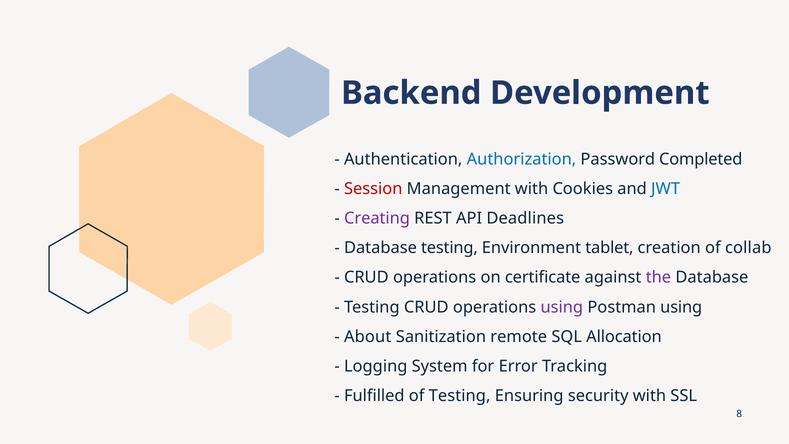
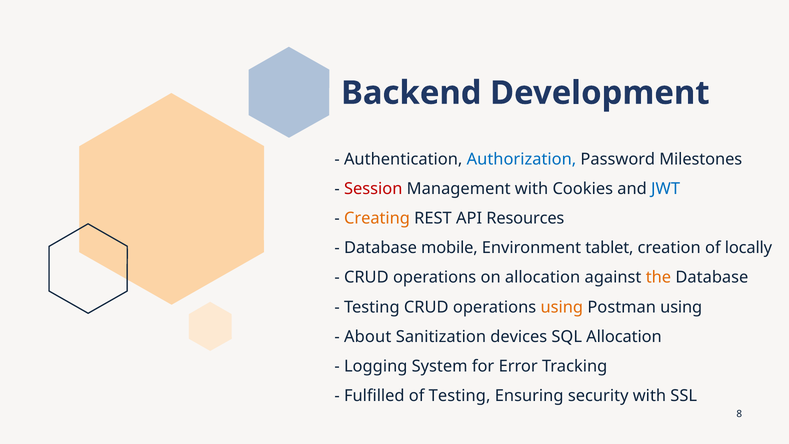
Completed: Completed -> Milestones (701, 159)
Creating colour: purple -> orange (377, 218)
Deadlines: Deadlines -> Resources (525, 218)
Database testing: testing -> mobile (449, 248)
collab: collab -> locally (748, 248)
on certificate: certificate -> allocation (543, 277)
the colour: purple -> orange (658, 277)
using colour: purple -> orange (562, 307)
remote: remote -> devices (519, 337)
